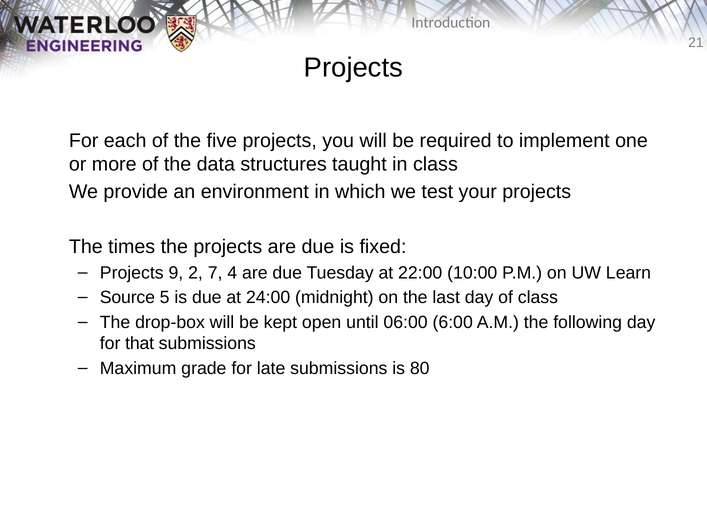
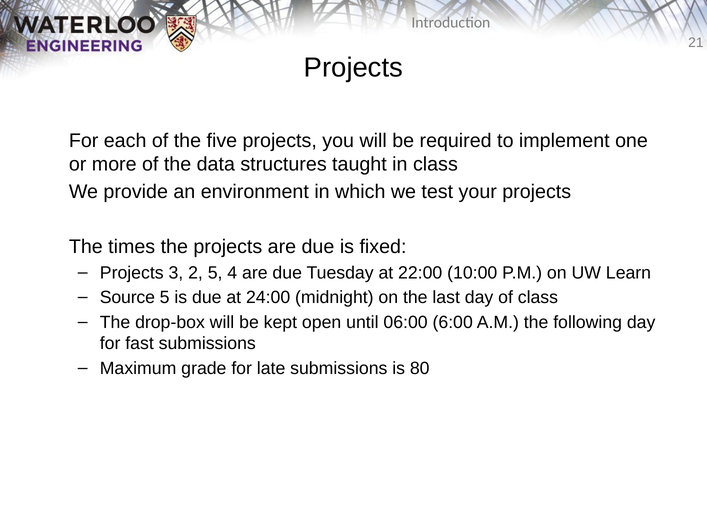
9: 9 -> 3 (176, 272)
2 7: 7 -> 5 (215, 272)
that: that -> fast (140, 343)
